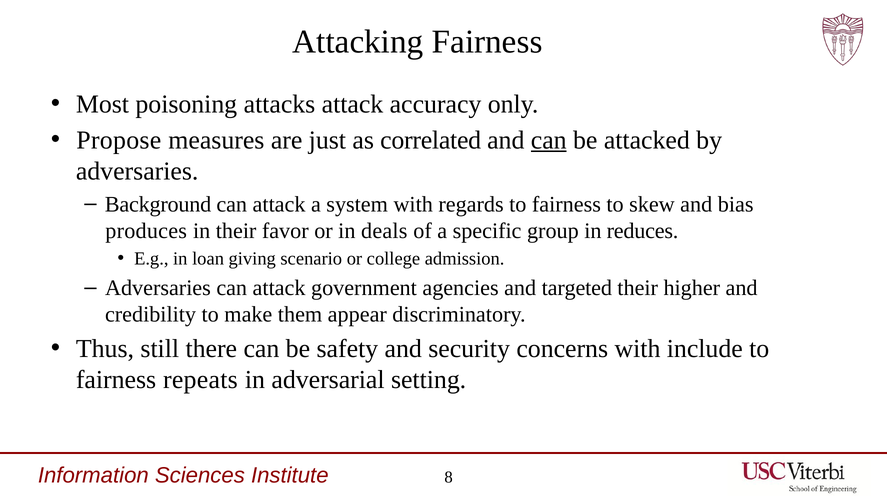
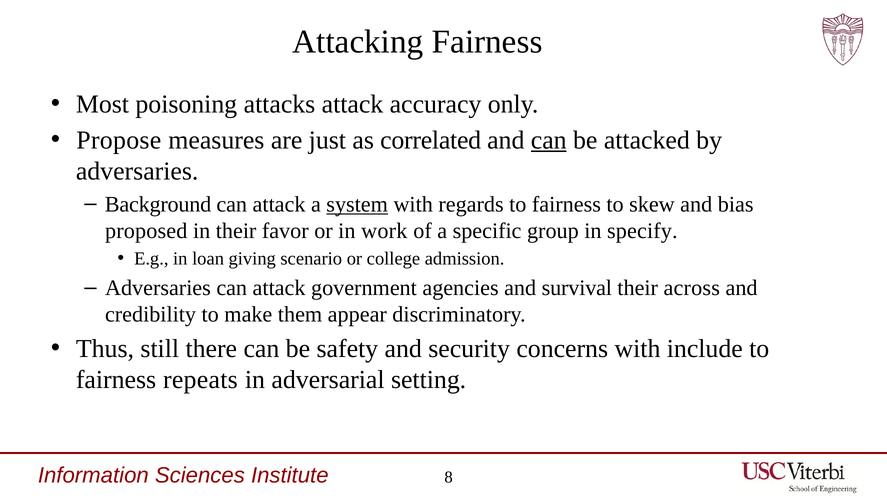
system underline: none -> present (357, 204)
produces: produces -> proposed (146, 231)
deals: deals -> work (384, 231)
reduces: reduces -> specify (642, 231)
targeted: targeted -> survival (577, 288)
higher: higher -> across (692, 288)
